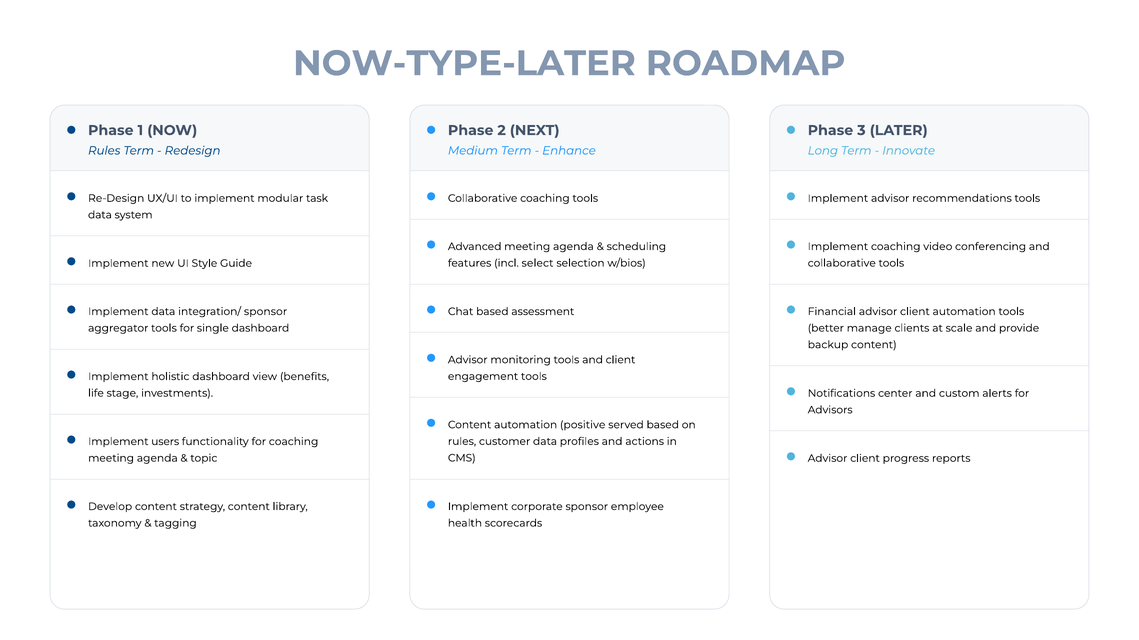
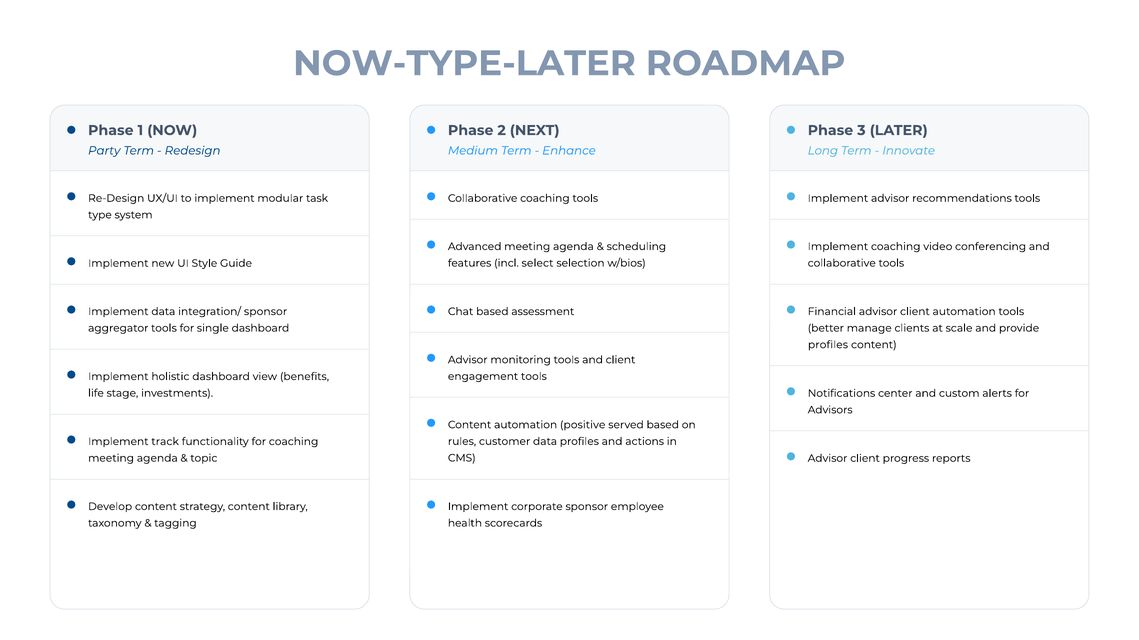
Rules: Rules -> Party (104, 151)
data: data -> type (100, 215)
backup: backup -> profiles (828, 345)
users: users -> track (165, 442)
